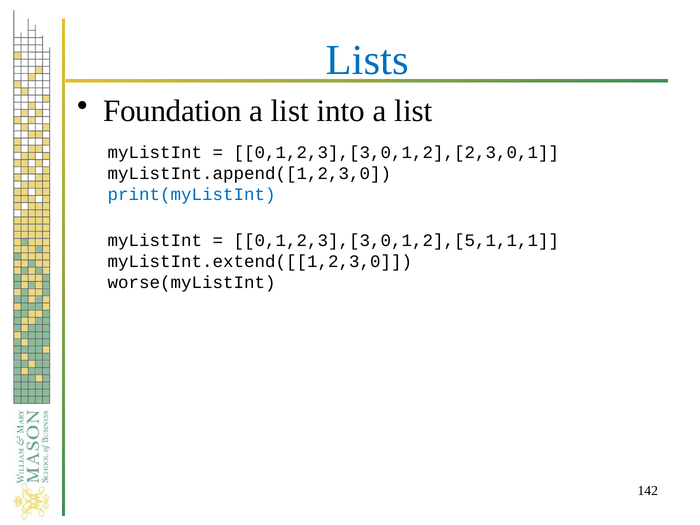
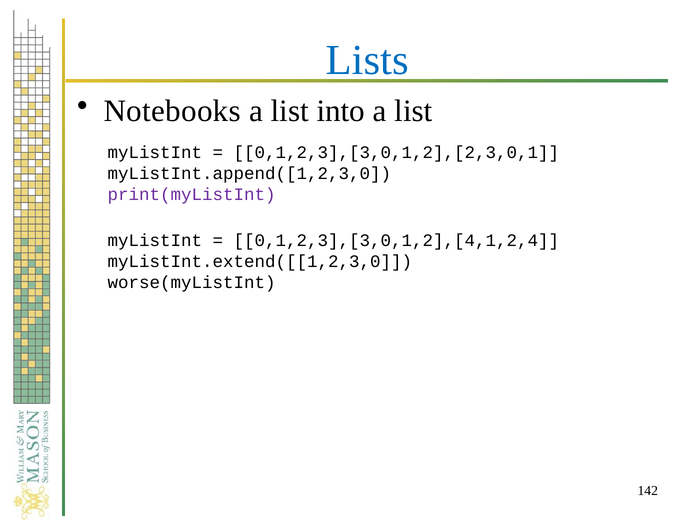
Foundation: Foundation -> Notebooks (172, 111)
print(myListInt colour: blue -> purple (192, 195)
0,1,2,3],[3,0,1,2],[5,1,1,1: 0,1,2,3],[3,0,1,2],[5,1,1,1 -> 0,1,2,3],[3,0,1,2],[4,1,2,4 (396, 241)
